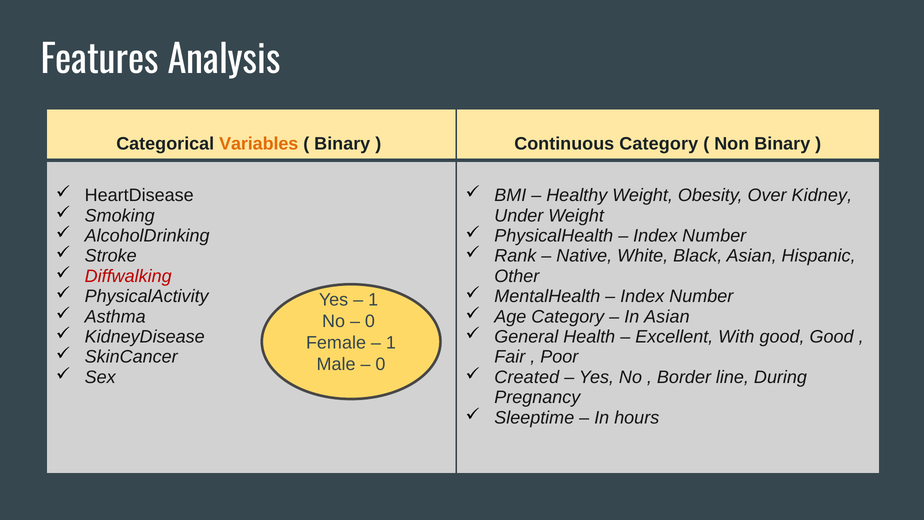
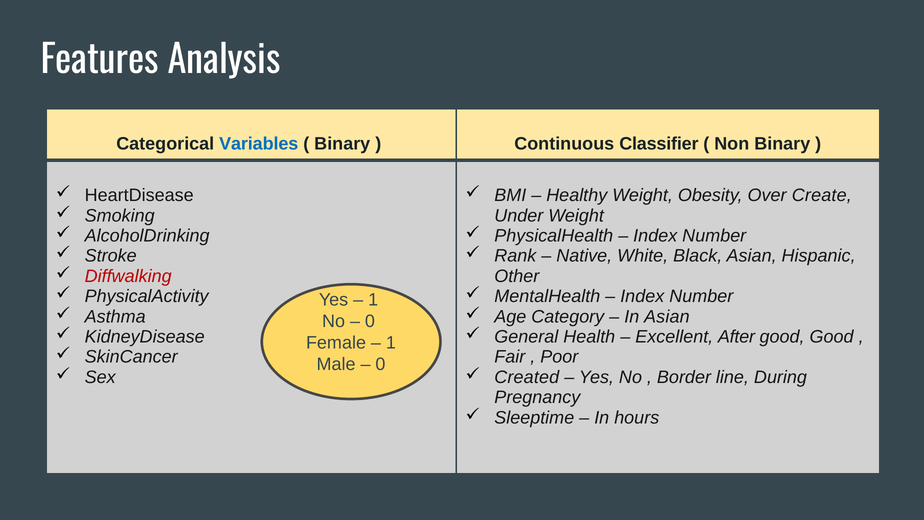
Variables colour: orange -> blue (259, 144)
Continuous Category: Category -> Classifier (659, 144)
Kidney: Kidney -> Create (822, 195)
With: With -> After (736, 337)
